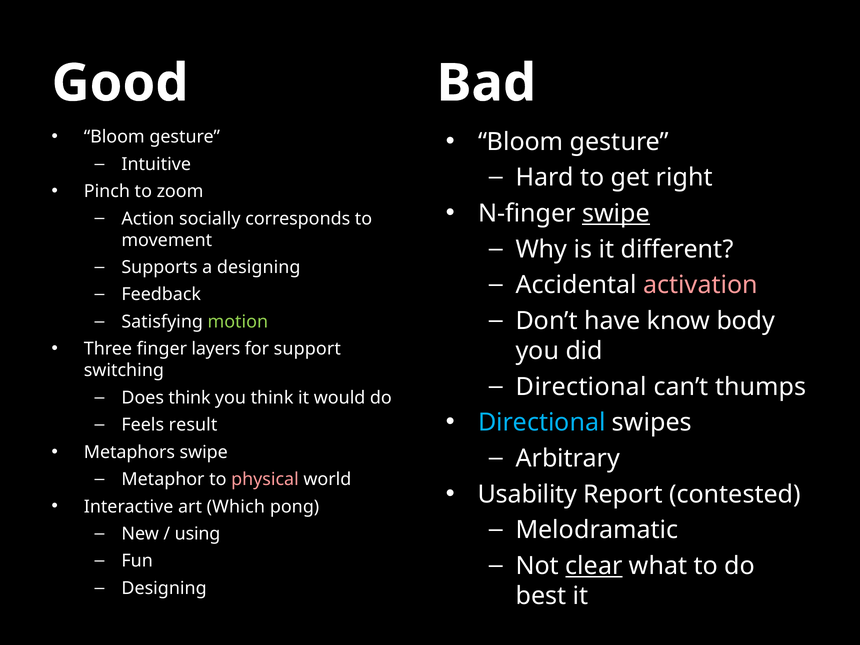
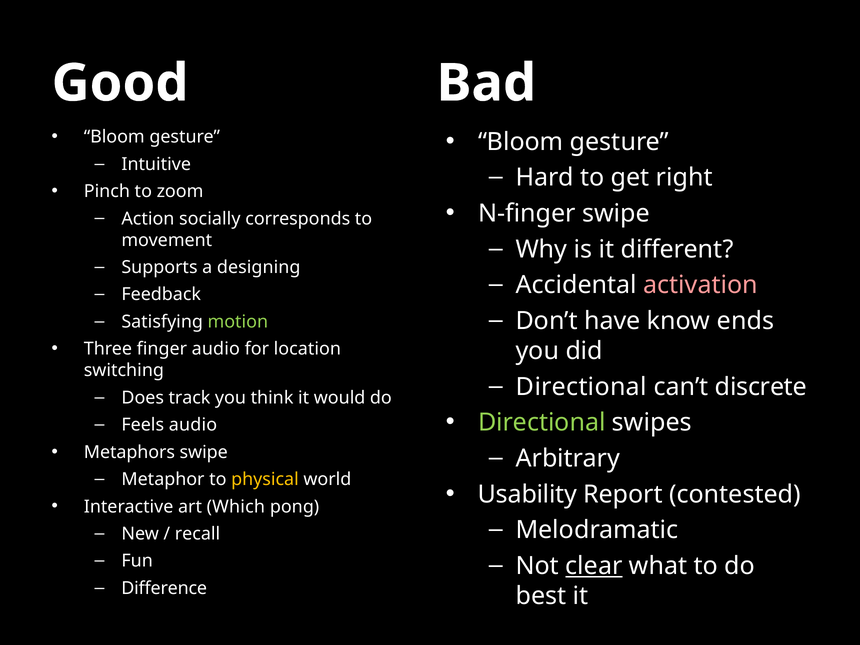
swipe underline: present -> none (616, 213)
body: body -> ends (746, 321)
finger layers: layers -> audio (216, 349)
support: support -> location (307, 349)
thumps: thumps -> discrete (761, 387)
Does think: think -> track (189, 398)
Directional colour: light blue -> light green (542, 423)
Feels result: result -> audio (193, 425)
physical colour: pink -> yellow (265, 479)
using: using -> recall (197, 534)
Designing: Designing -> Difference (164, 588)
